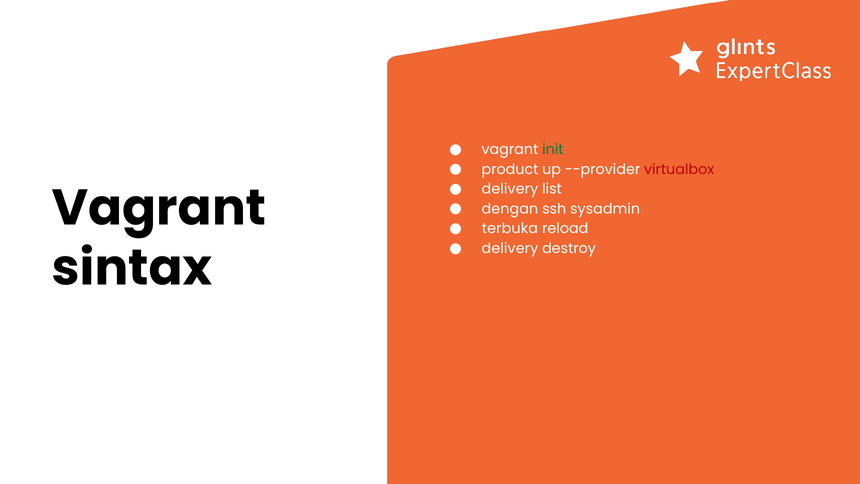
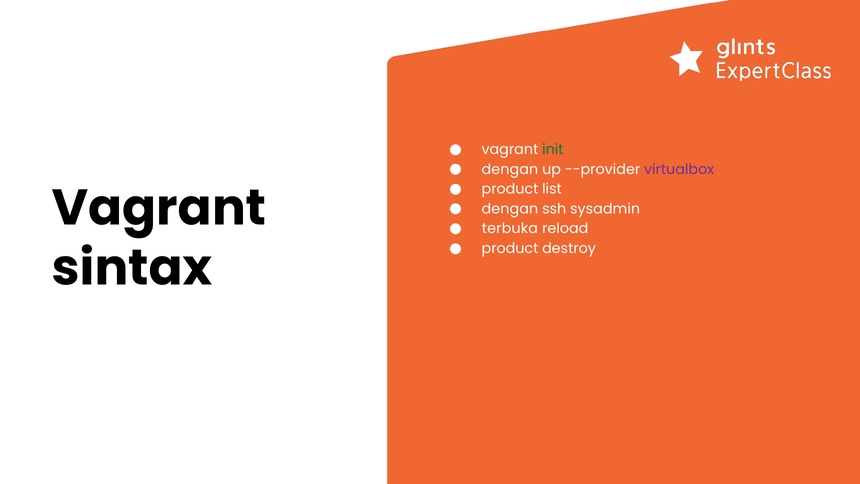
product: product -> dengan (510, 169)
virtualbox colour: red -> purple (679, 169)
delivery: delivery -> product (510, 189)
delivery: delivery -> product (510, 248)
